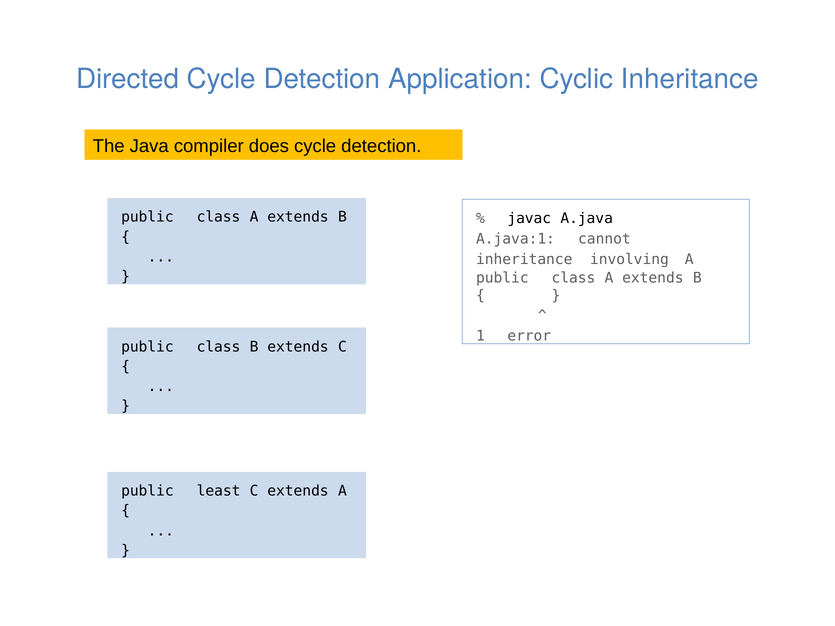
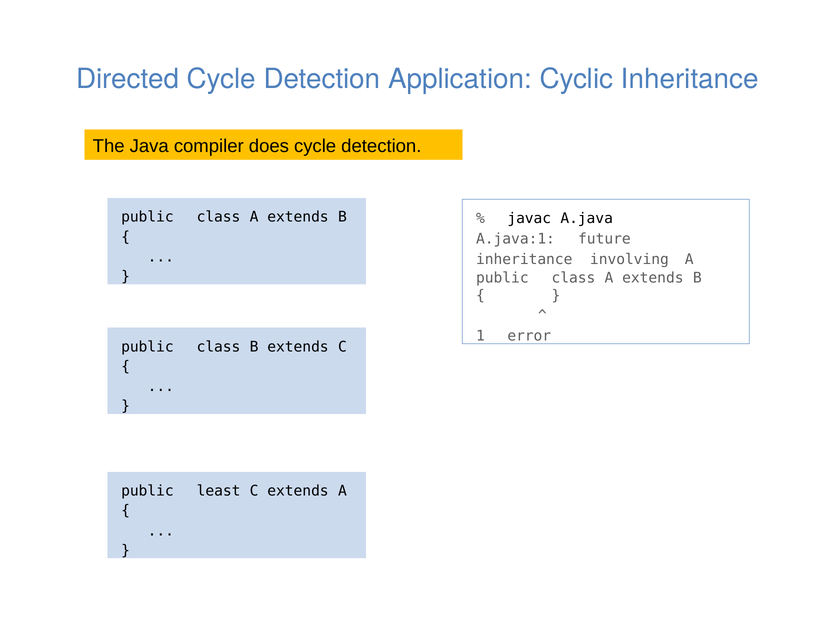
cannot: cannot -> future (604, 239)
